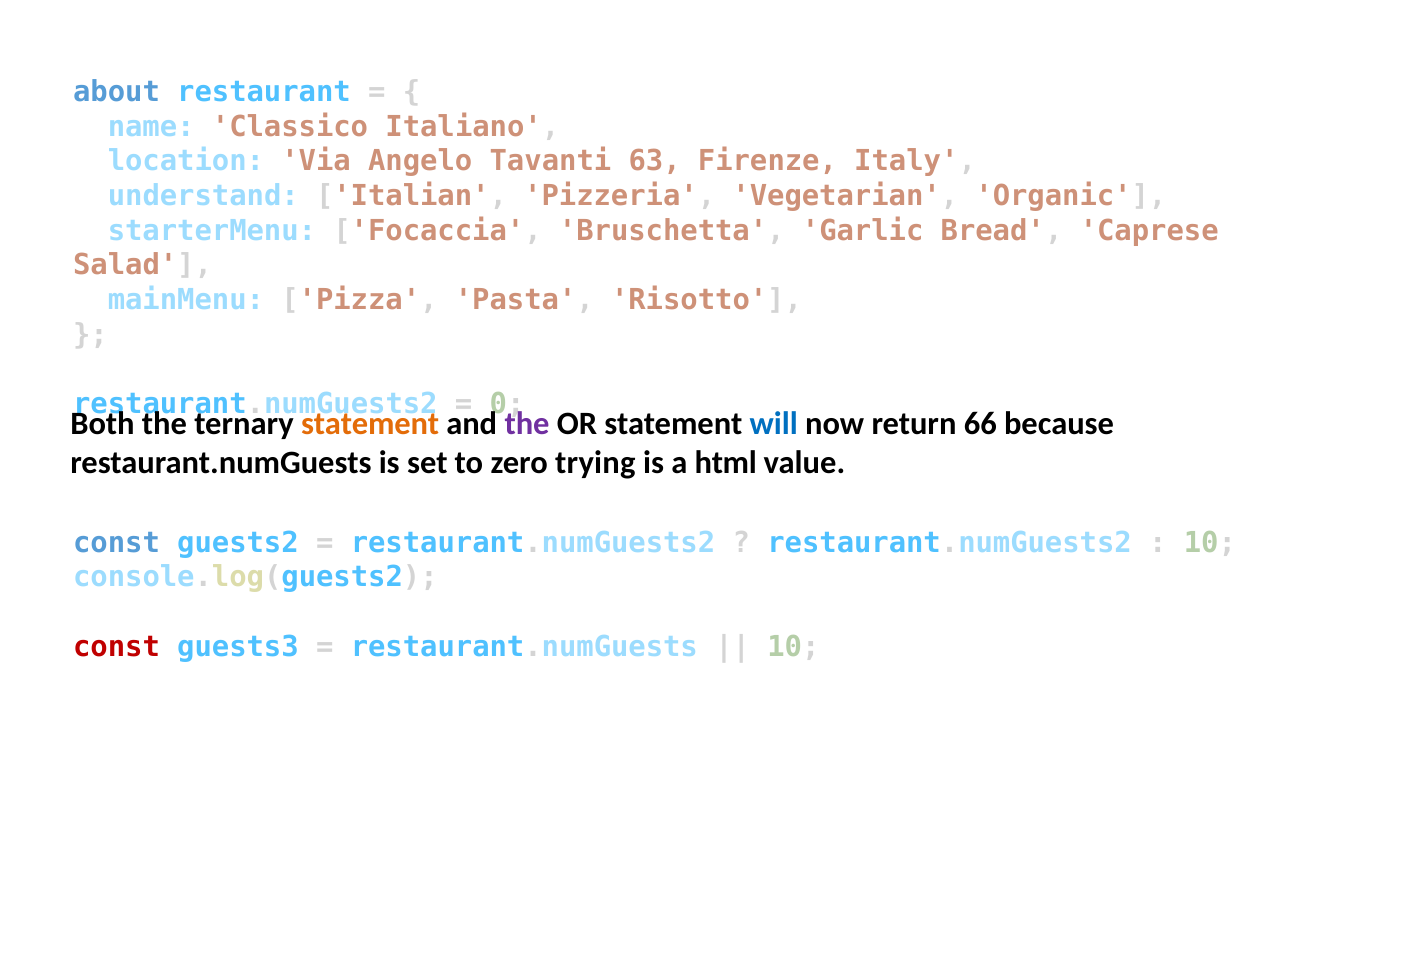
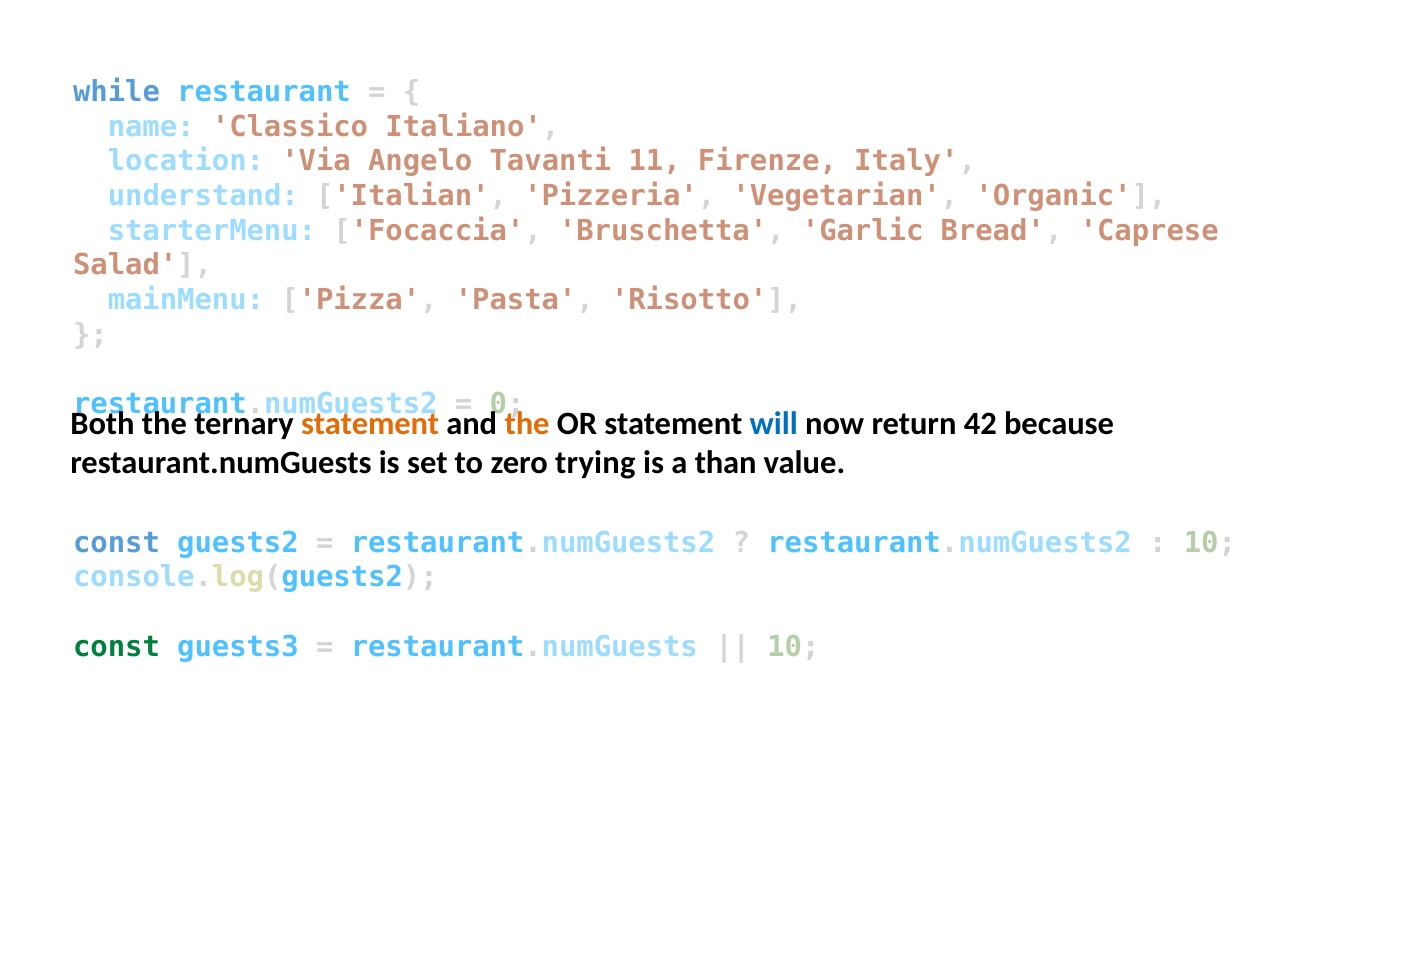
about: about -> while (117, 92)
63: 63 -> 11 (655, 161)
the colour: purple -> orange (527, 424)
66: 66 -> 42 (980, 424)
html: html -> than (726, 463)
const colour: red -> green (117, 647)
